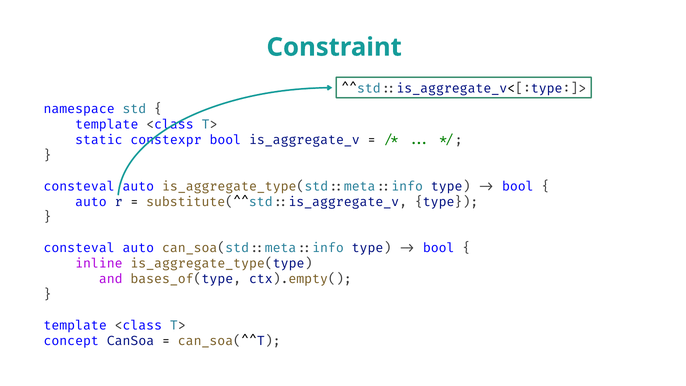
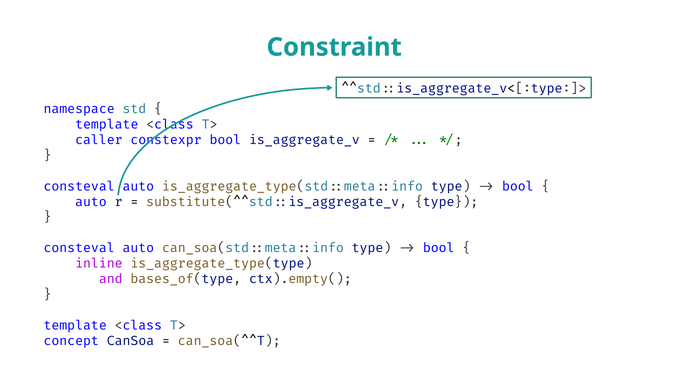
static: static -> caller (99, 140)
